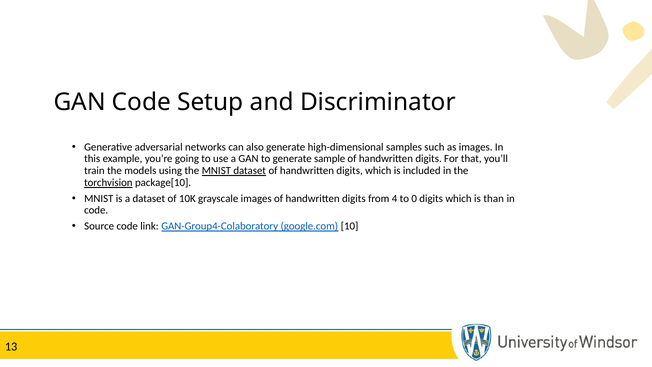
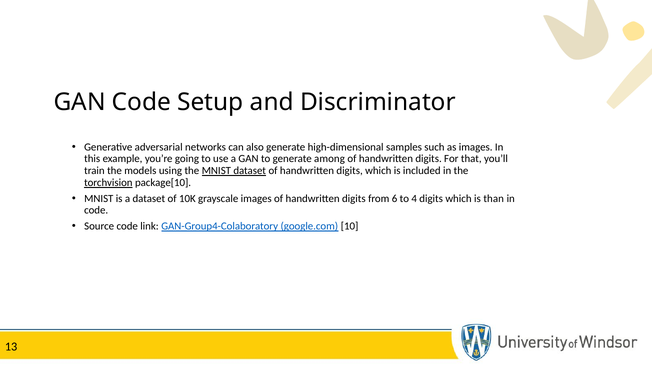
sample: sample -> among (329, 159)
4: 4 -> 6 (395, 198)
0: 0 -> 4 (414, 198)
